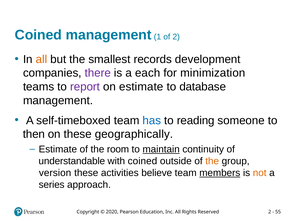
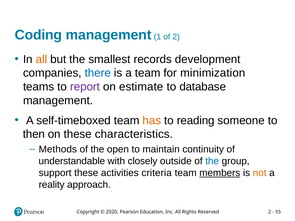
Coined: Coined -> Coding (38, 35)
there colour: purple -> blue (98, 73)
a each: each -> team (148, 73)
has colour: blue -> orange (152, 121)
geographically: geographically -> characteristics (134, 134)
Estimate: Estimate -> Methods (58, 149)
room: room -> open (118, 149)
maintain underline: present -> none (161, 149)
with coined: coined -> closely (143, 161)
the colour: orange -> blue (212, 161)
version: version -> support (55, 173)
believe: believe -> criteria (157, 173)
series: series -> reality (52, 185)
